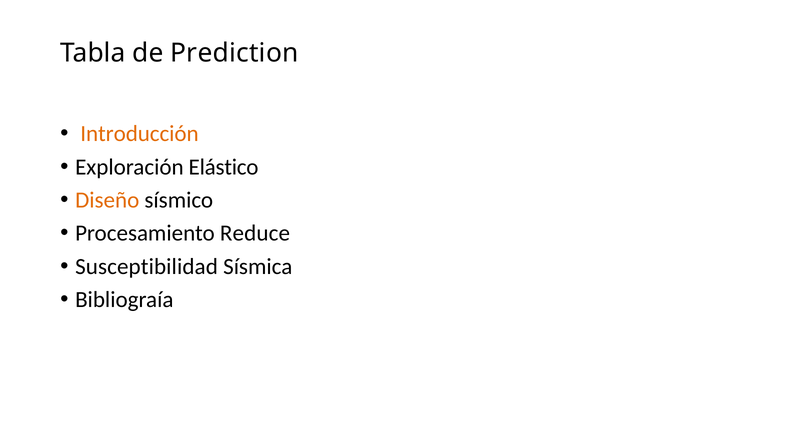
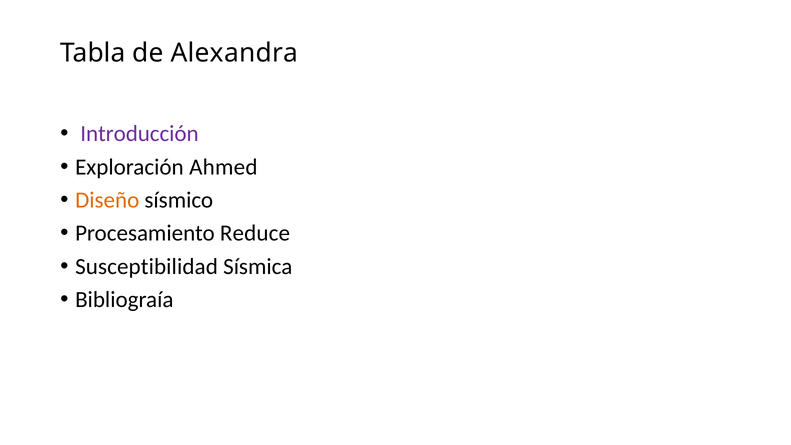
Prediction: Prediction -> Alexandra (234, 53)
Introducción colour: orange -> purple (139, 134)
Elástico: Elástico -> Ahmed (223, 167)
